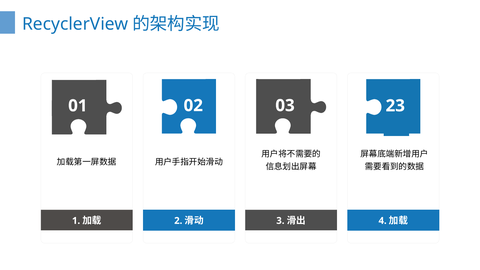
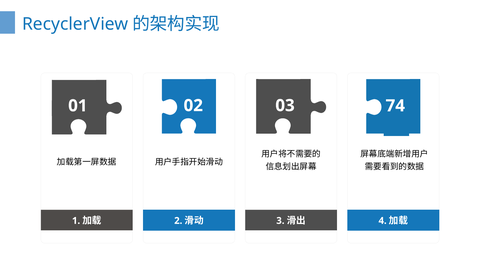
23: 23 -> 74 (395, 106)
